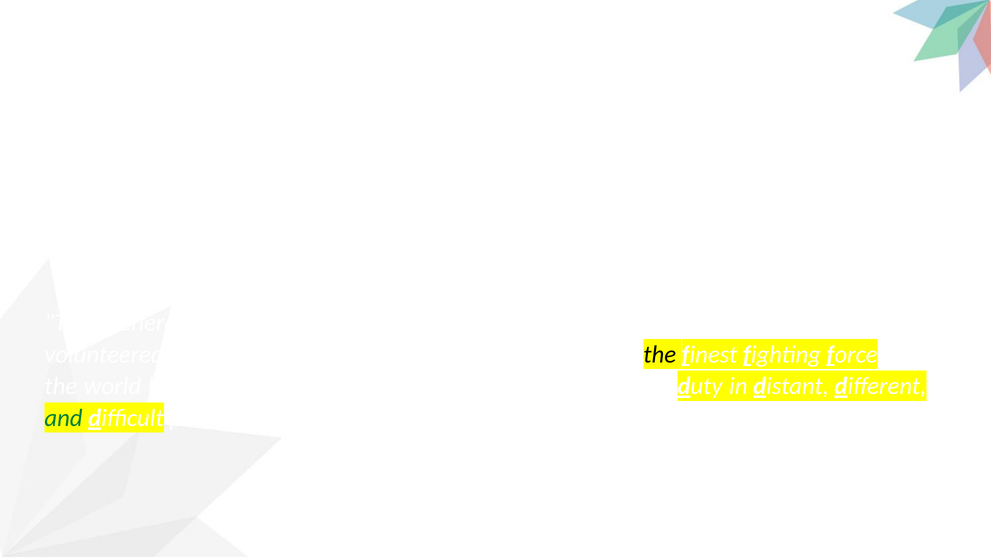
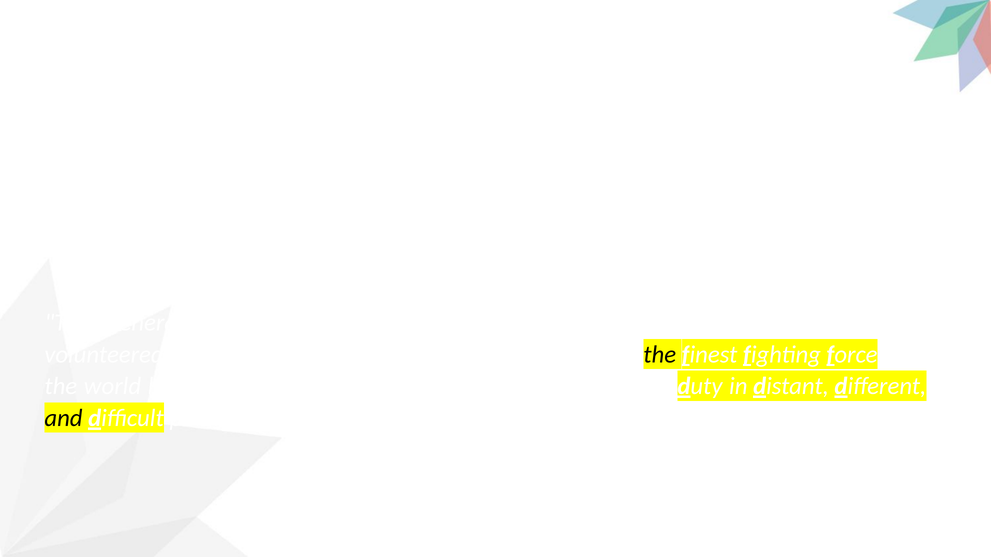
and colour: green -> black (64, 418)
